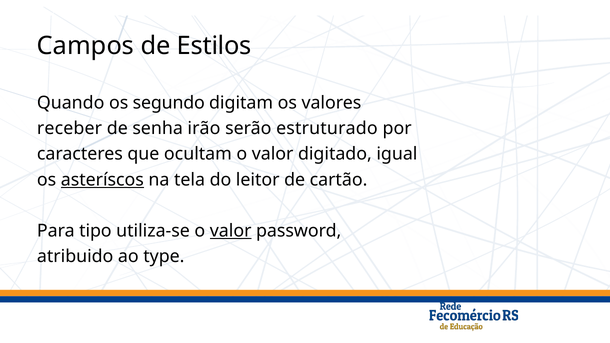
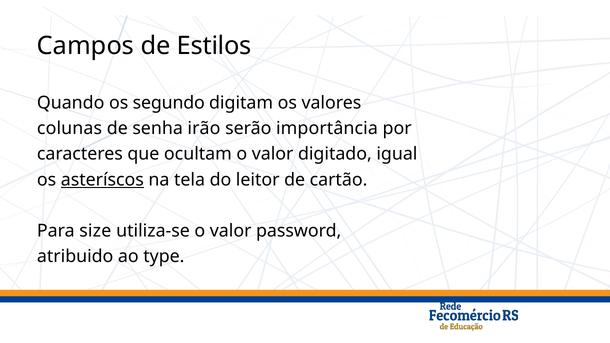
receber: receber -> colunas (70, 129)
estruturado: estruturado -> importância (327, 129)
tipo: tipo -> size (95, 231)
valor underline: present -> none (231, 231)
